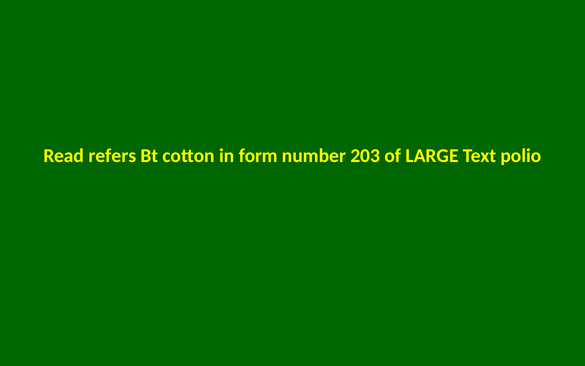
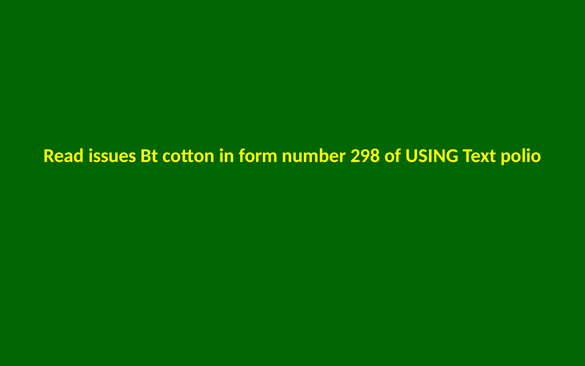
refers: refers -> issues (112, 156)
203: 203 -> 298 (365, 156)
LARGE: LARGE -> USING (432, 156)
